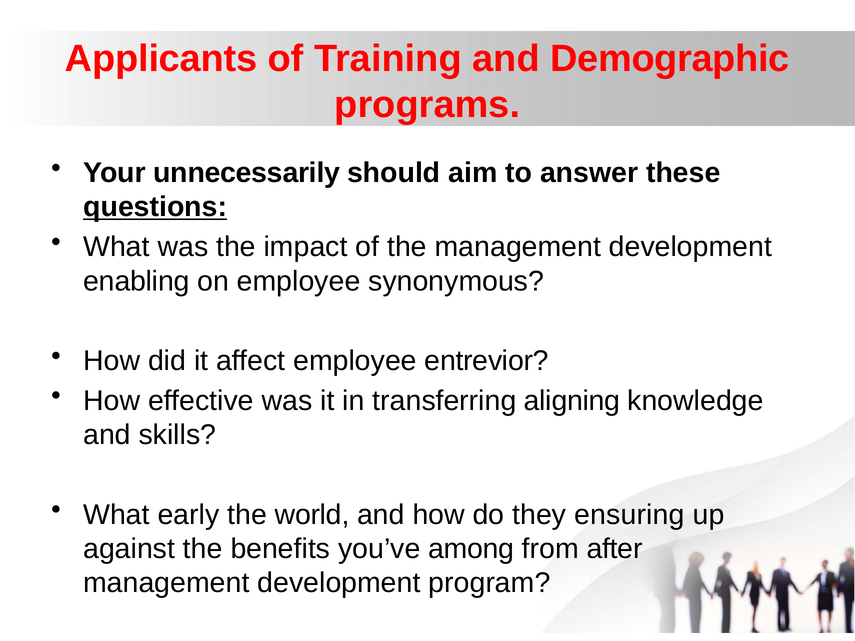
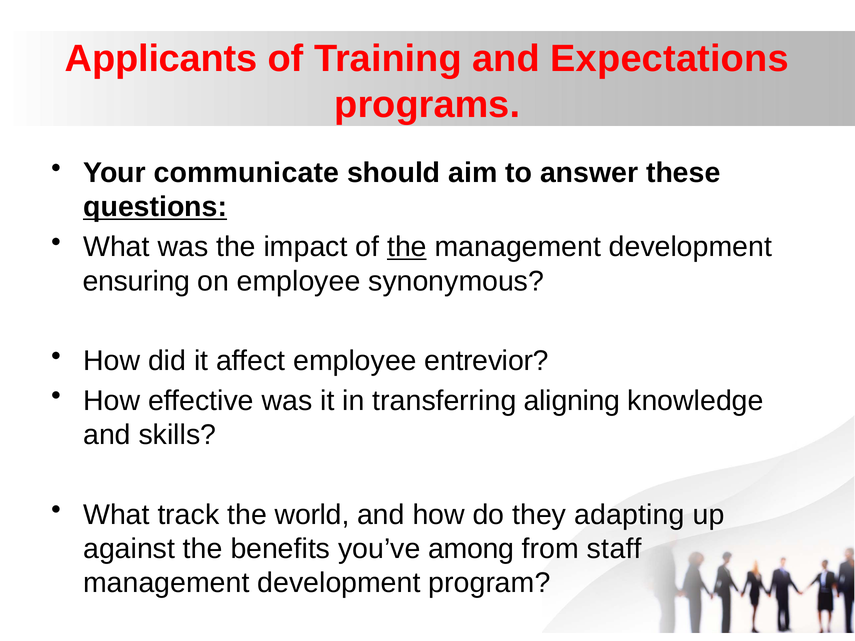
Demographic: Demographic -> Expectations (670, 59)
unnecessarily: unnecessarily -> communicate (246, 173)
the underline: none -> present (407, 247)
enabling: enabling -> ensuring (136, 281)
early: early -> track (188, 515)
ensuring: ensuring -> adapting (629, 515)
after: after -> staff (614, 549)
